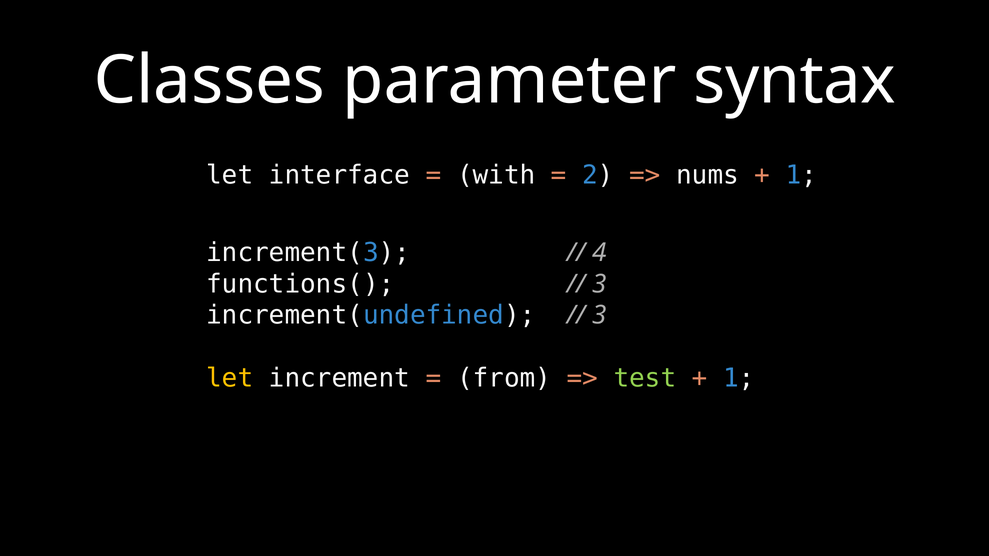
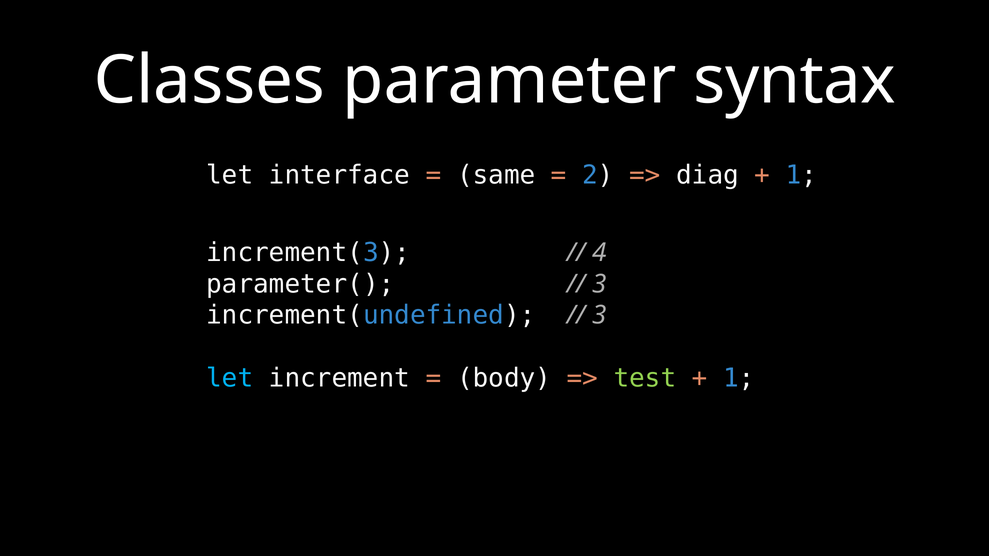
with: with -> same (496, 175)
nums: nums -> diag (708, 175)
functions(: functions( -> parameter( (300, 284)
let colour: yellow -> light blue (230, 378)
from: from -> body (504, 378)
